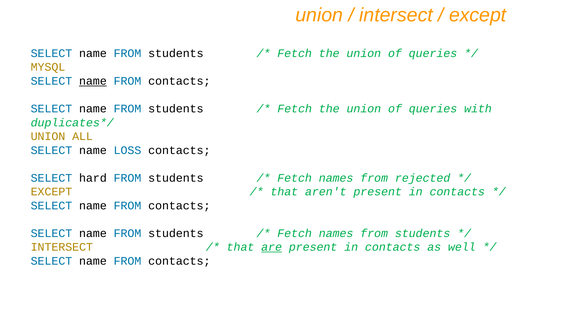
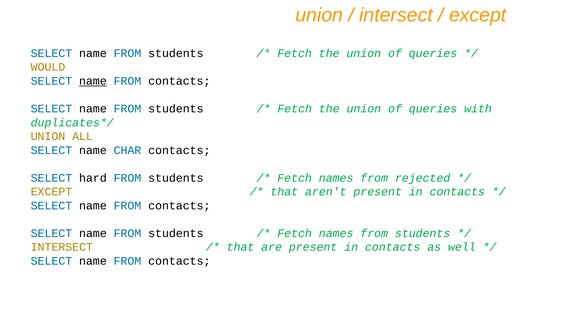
MYSQL: MYSQL -> WOULD (48, 67)
LOSS: LOSS -> CHAR (127, 150)
are underline: present -> none (272, 248)
